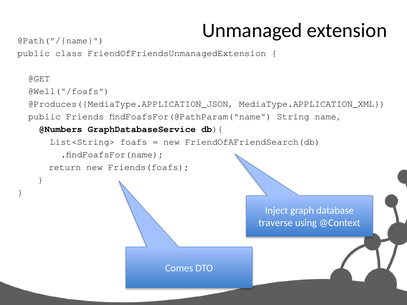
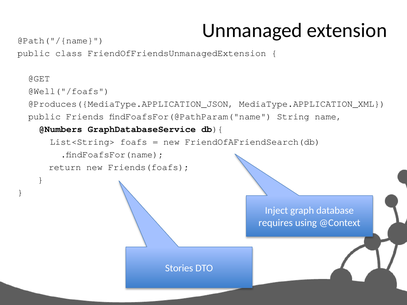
traverse: traverse -> requires (276, 223)
Comes: Comes -> Stories (179, 268)
